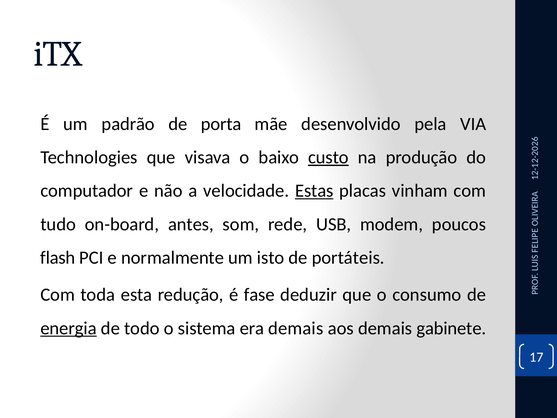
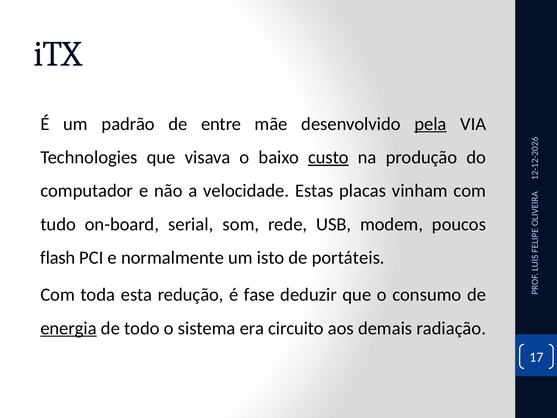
porta: porta -> entre (221, 124)
pela underline: none -> present (430, 124)
Estas underline: present -> none (314, 191)
antes: antes -> serial (191, 224)
era demais: demais -> circuito (296, 328)
gabinete: gabinete -> radiação (451, 328)
